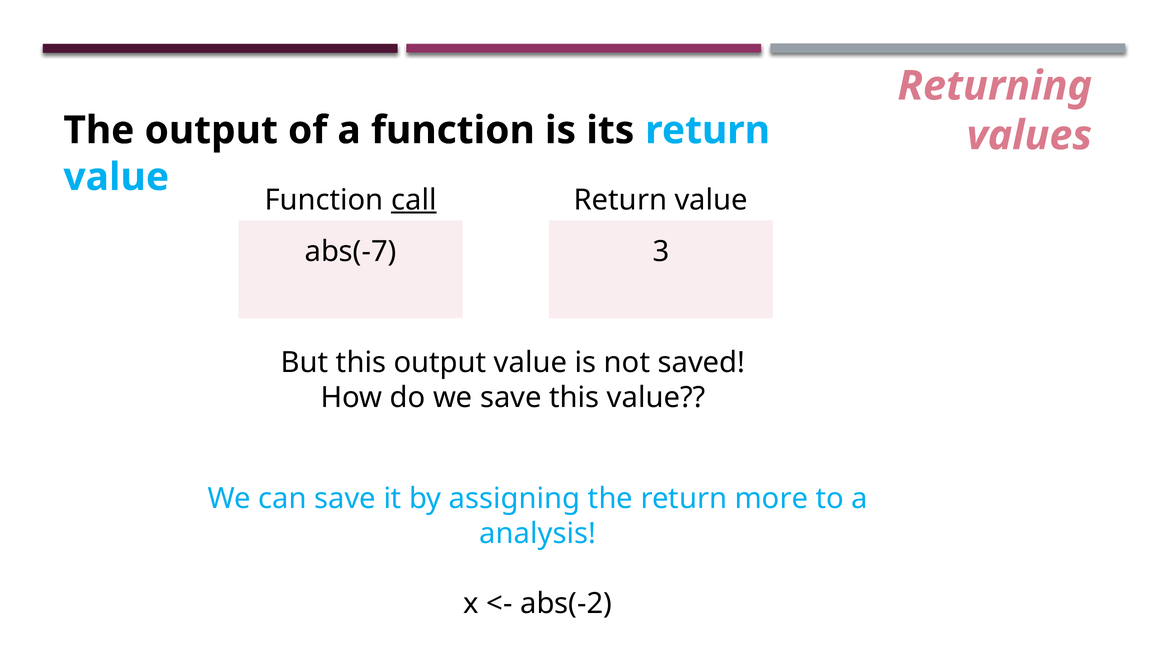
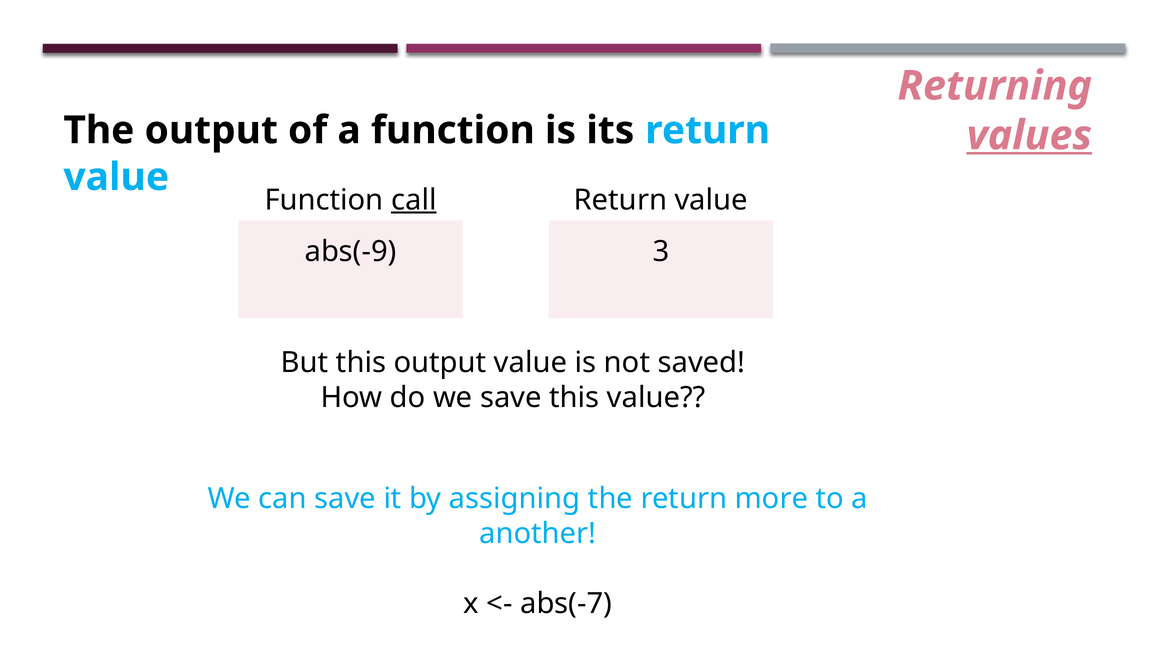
values underline: none -> present (1029, 136)
abs(-7: abs(-7 -> abs(-9 (351, 252)
analysis: analysis -> another (538, 534)
abs(-2: abs(-2 -> abs(-7 (566, 604)
